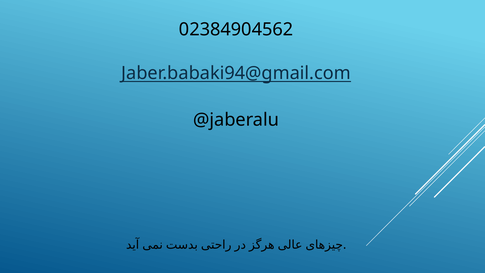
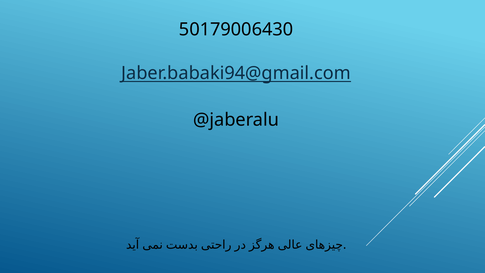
02384904562: 02384904562 -> 50179006430 (236, 29)
